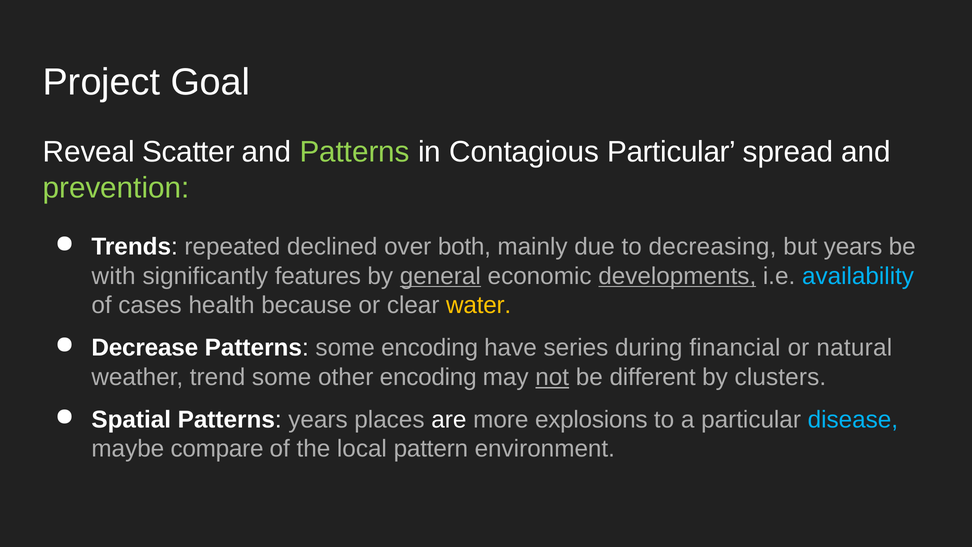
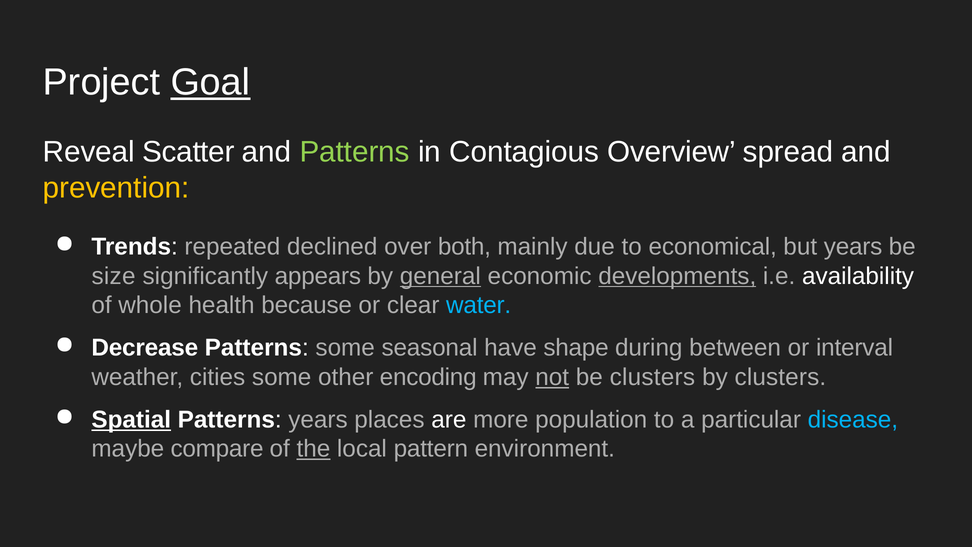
Goal underline: none -> present (210, 82)
Contagious Particular: Particular -> Overview (672, 152)
prevention colour: light green -> yellow (116, 188)
decreasing: decreasing -> economical (713, 247)
with: with -> size (114, 276)
features: features -> appears (318, 276)
availability colour: light blue -> white (858, 276)
cases: cases -> whole (150, 305)
water colour: yellow -> light blue (479, 305)
some encoding: encoding -> seasonal (430, 348)
series: series -> shape (576, 348)
financial: financial -> between (735, 348)
natural: natural -> interval (855, 348)
trend: trend -> cities (218, 377)
be different: different -> clusters (652, 377)
Spatial underline: none -> present (131, 420)
explosions: explosions -> population (591, 420)
the underline: none -> present (313, 449)
